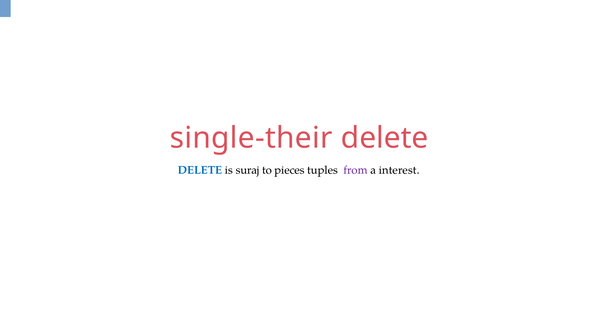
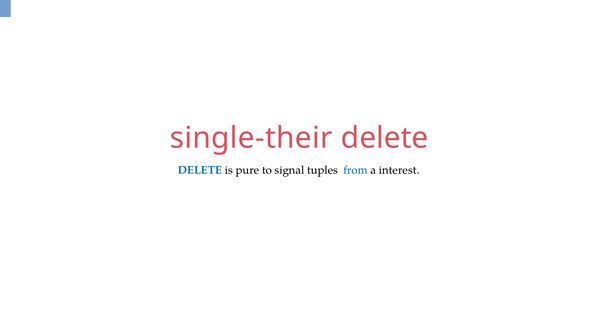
suraj: suraj -> pure (247, 170)
pieces: pieces -> signal (290, 170)
from colour: purple -> blue (355, 170)
